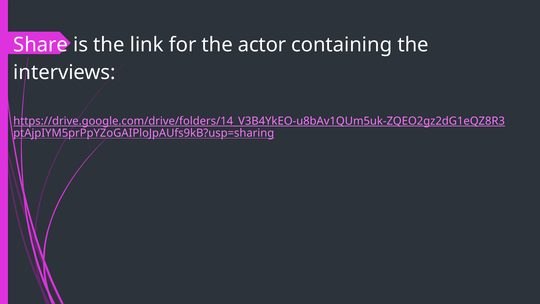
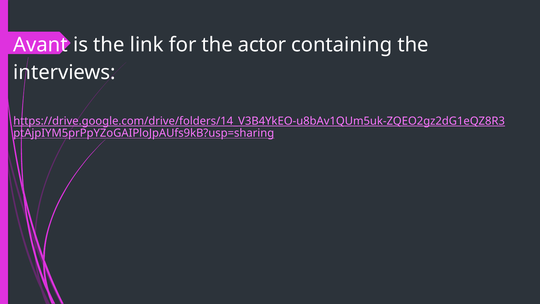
Share: Share -> Avant (41, 45)
